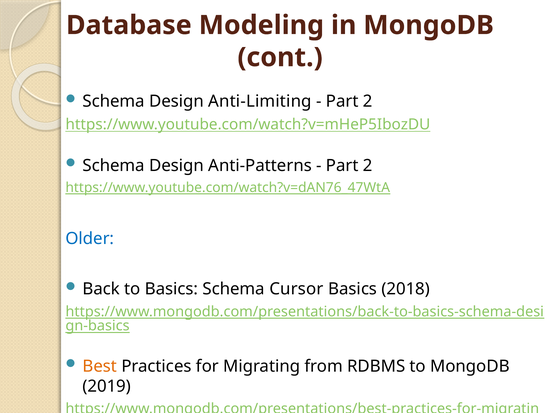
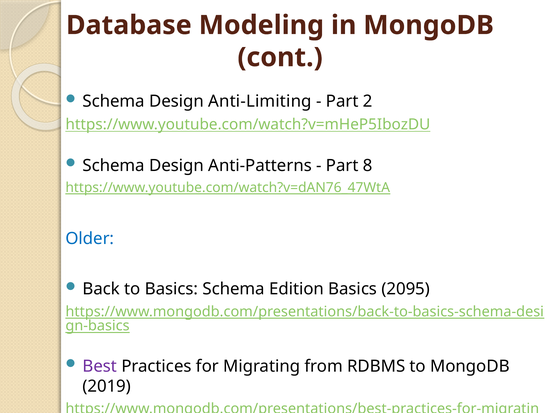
2: 2 -> 8 (368, 166)
Cursor: Cursor -> Edition (296, 289)
2018: 2018 -> 2095 (406, 289)
Best colour: orange -> purple (100, 366)
